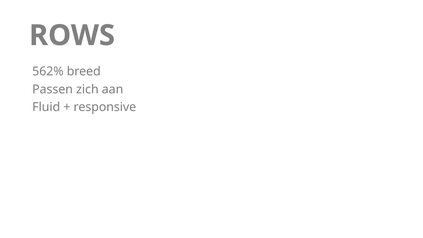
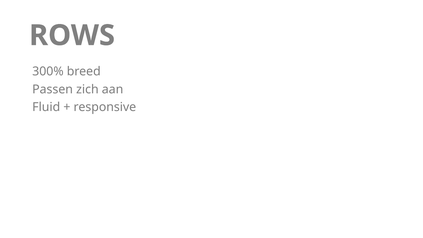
562%: 562% -> 300% (48, 72)
